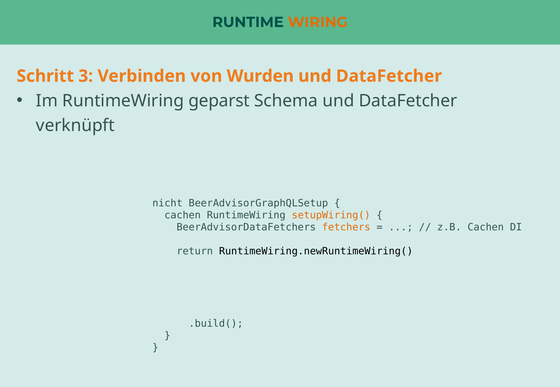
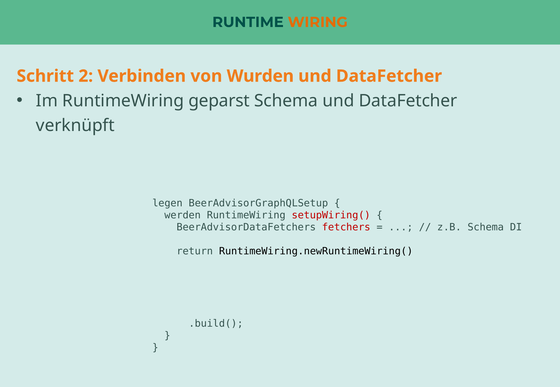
3: 3 -> 2 (86, 76)
nicht: nicht -> legen (167, 203)
cachen: cachen -> werden (183, 216)
setupWiring( colour: orange -> red (331, 216)
fetchers colour: orange -> red (346, 228)
z.B Cachen: Cachen -> Schema (486, 228)
